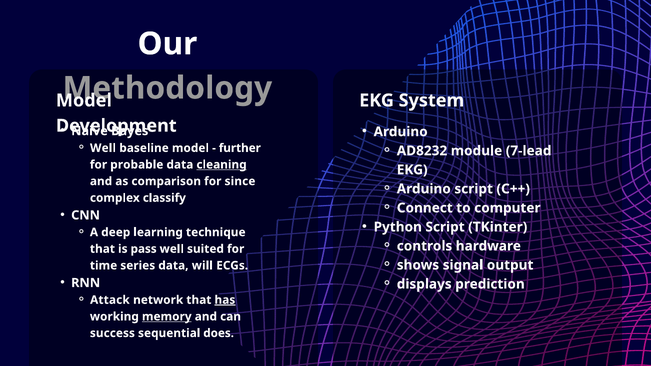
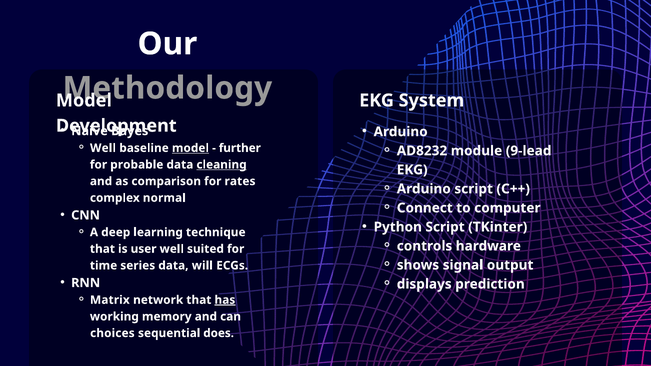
model underline: none -> present (190, 148)
7-lead: 7-lead -> 9-lead (529, 151)
since: since -> rates (240, 181)
classify: classify -> normal (164, 198)
pass: pass -> user (144, 249)
Attack: Attack -> Matrix (110, 300)
memory underline: present -> none (167, 317)
success: success -> choices (112, 333)
